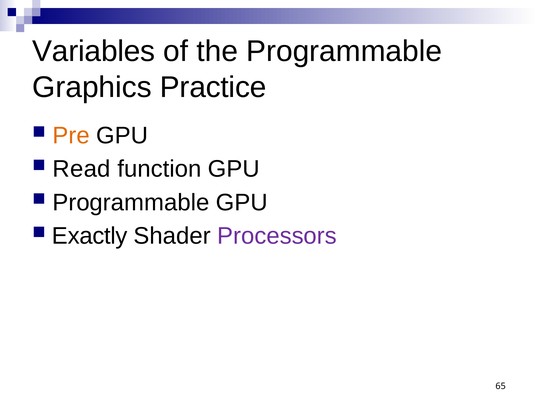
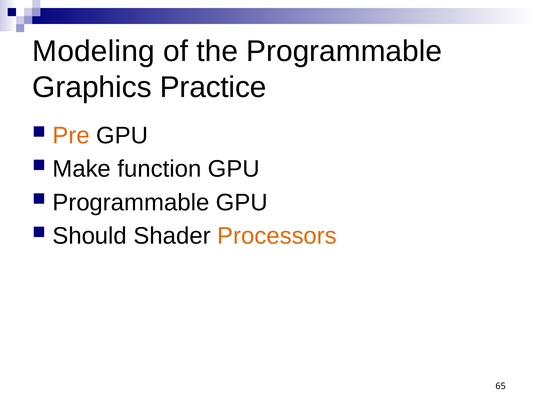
Variables: Variables -> Modeling (94, 51)
Read: Read -> Make (82, 169)
Exactly: Exactly -> Should (90, 236)
Processors colour: purple -> orange (277, 236)
